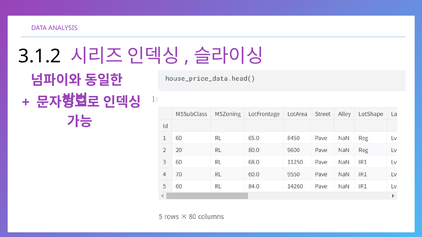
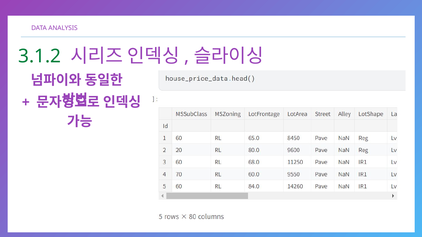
3.1.2 colour: black -> green (40, 56)
